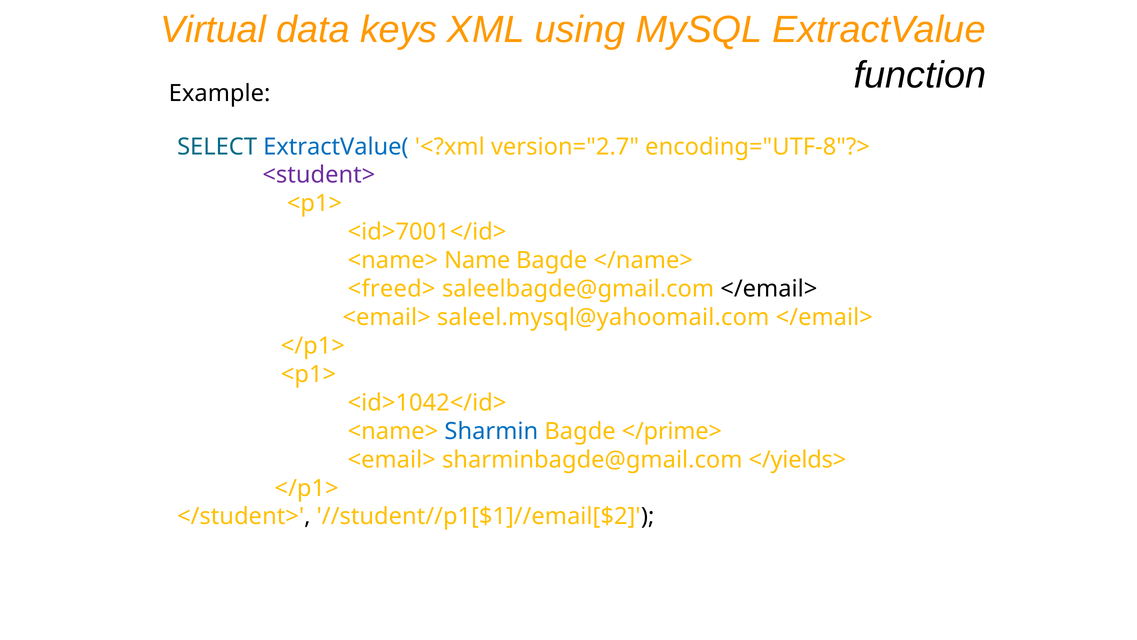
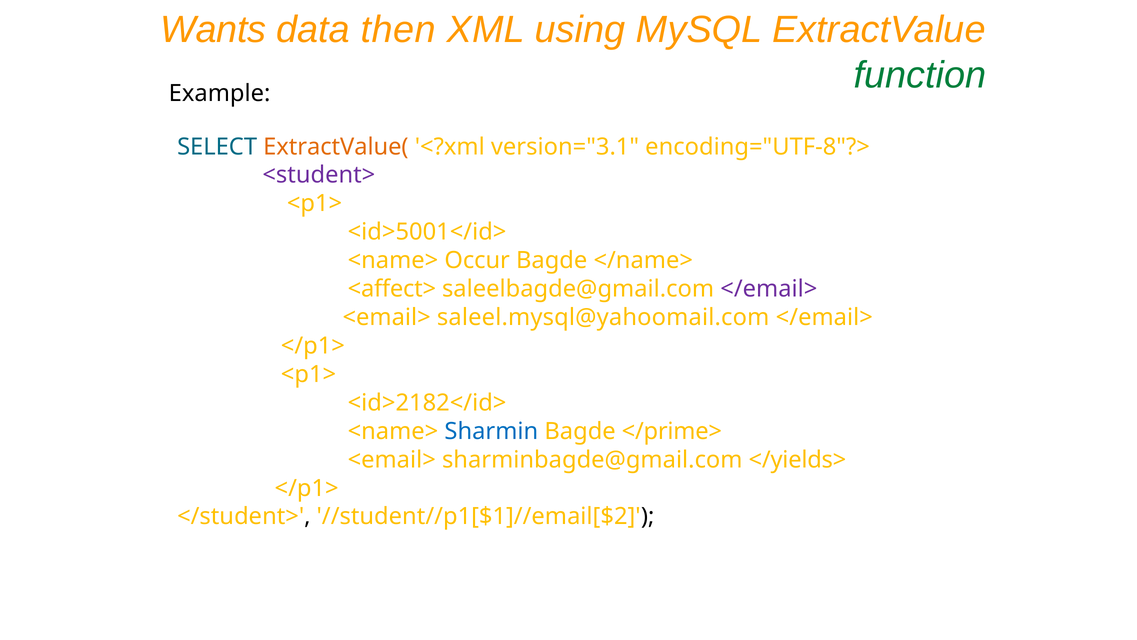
Virtual: Virtual -> Wants (213, 30)
keys: keys -> then (398, 30)
function colour: black -> green (920, 75)
ExtractValue( colour: blue -> orange (336, 147)
version="2.7: version="2.7 -> version="3.1 (565, 147)
<id>7001</id>: <id>7001</id> -> <id>5001</id> (427, 232)
Name: Name -> Occur (477, 260)
<freed>: <freed> -> <affect> (392, 289)
</email> colour: black -> purple (769, 289)
<id>1042</id>: <id>1042</id> -> <id>2182</id> (427, 403)
